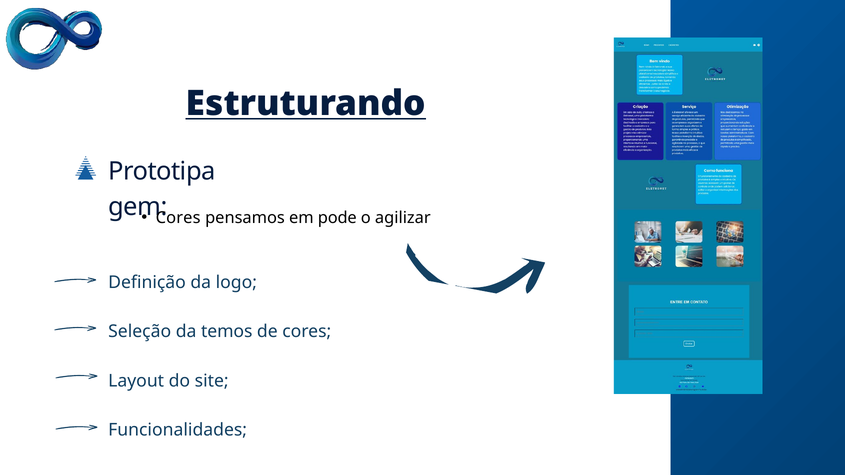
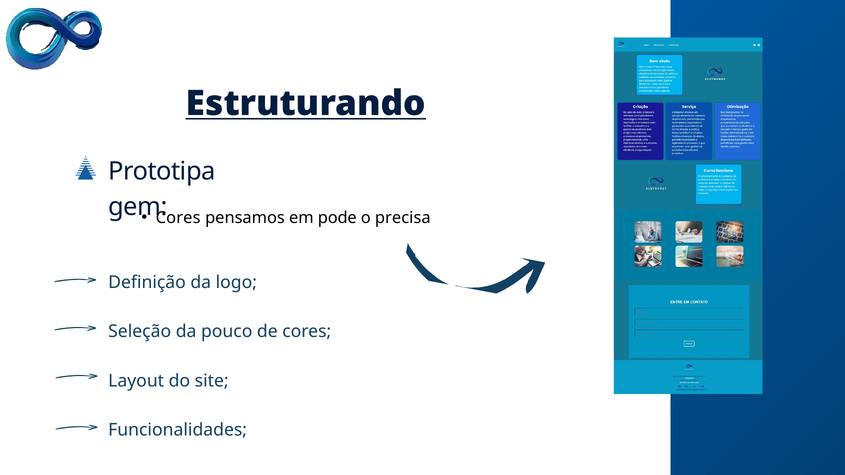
agilizar: agilizar -> precisa (403, 218)
temos: temos -> pouco (227, 332)
